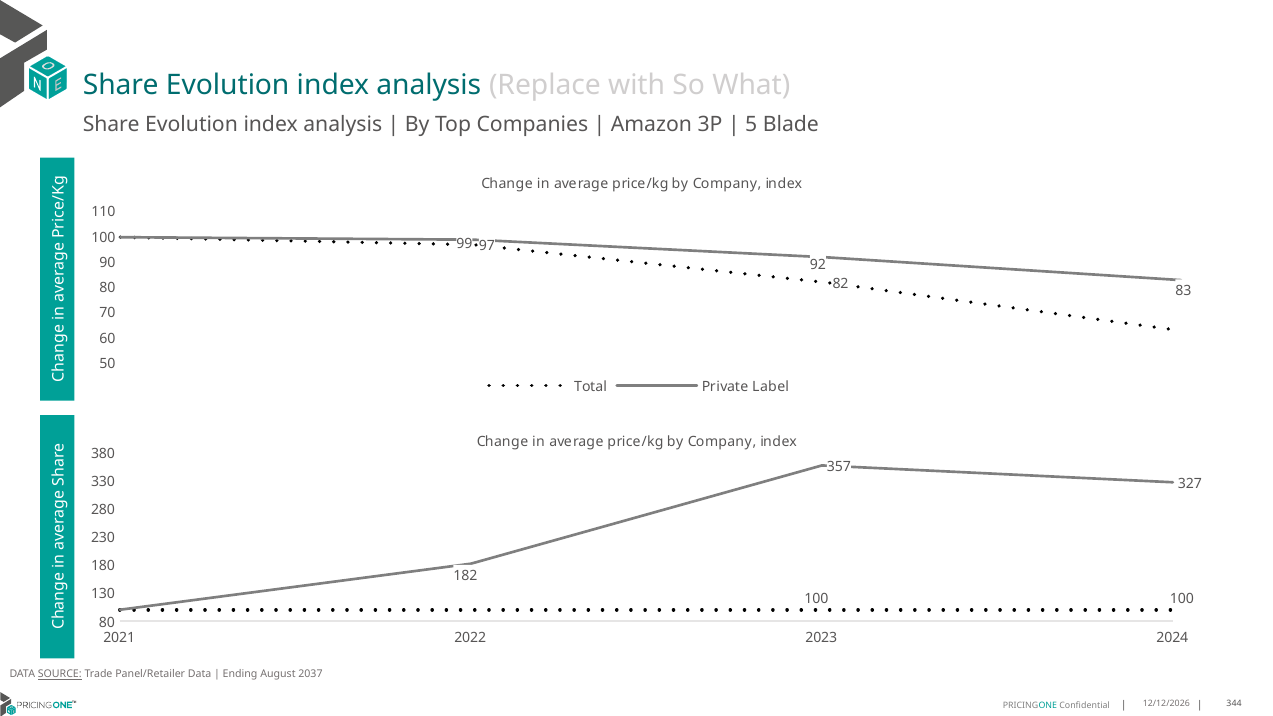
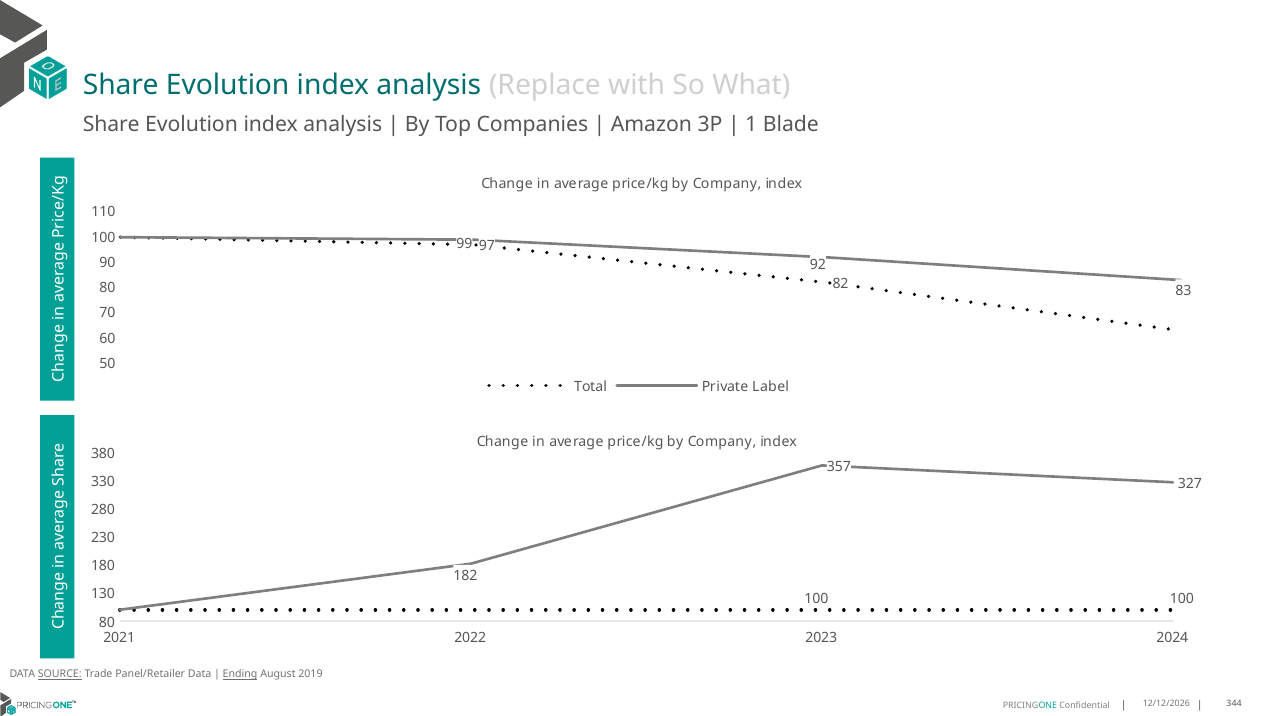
5: 5 -> 1 (751, 124)
Ending underline: none -> present (240, 674)
2037: 2037 -> 2019 (310, 674)
